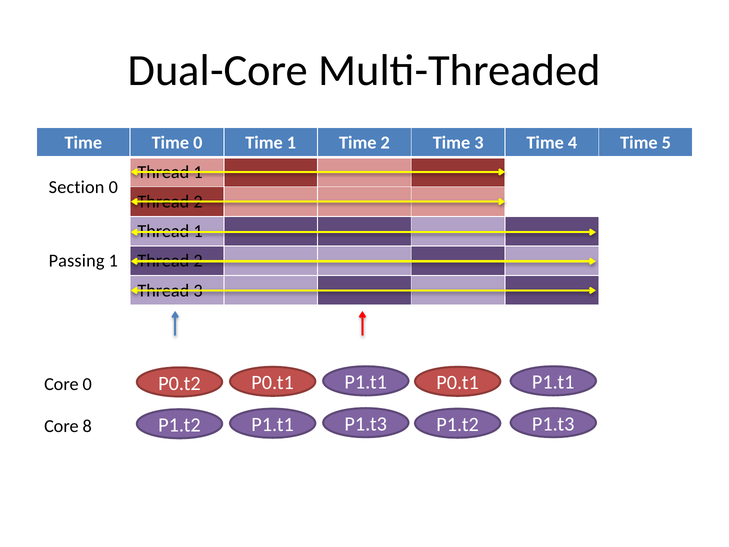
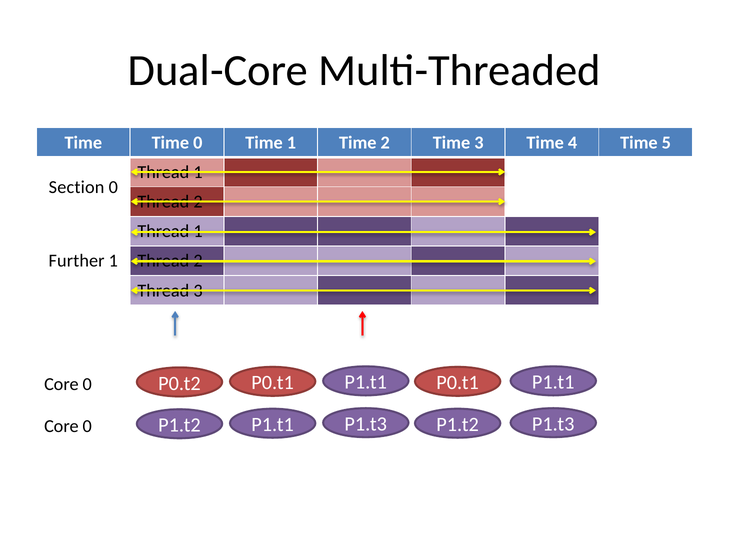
Passing: Passing -> Further (77, 261)
8: 8 -> 0 (87, 426)
